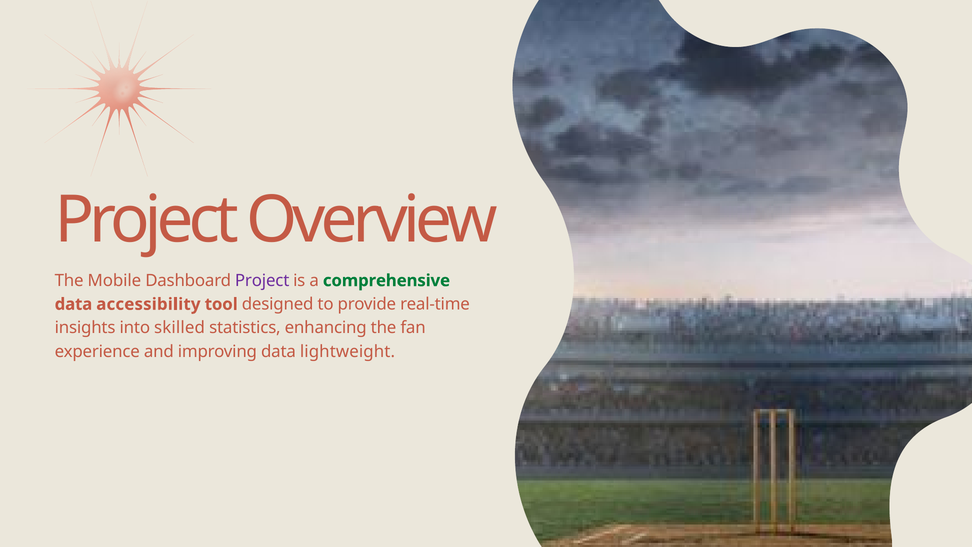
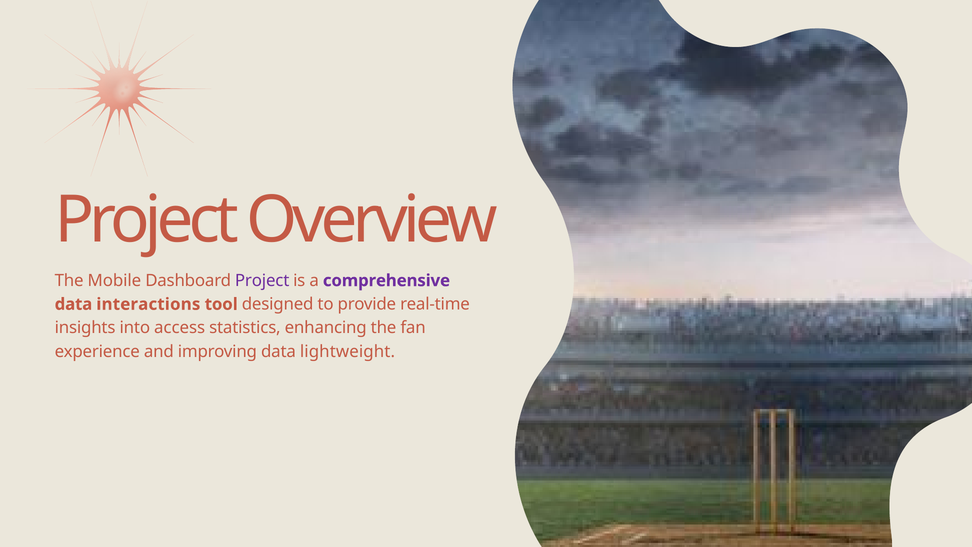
comprehensive colour: green -> purple (386, 281)
accessibility: accessibility -> interactions (148, 304)
skilled: skilled -> access (180, 328)
